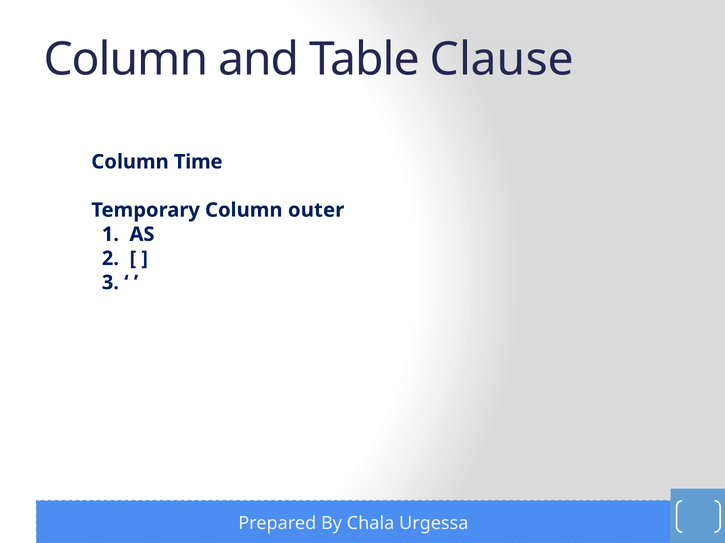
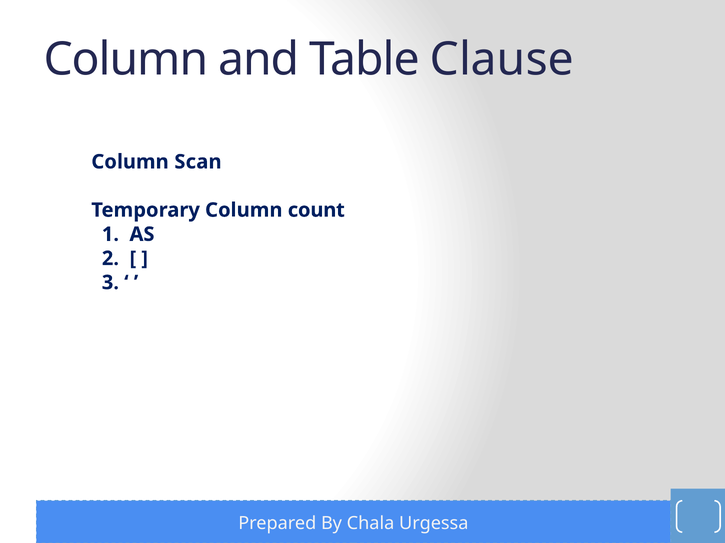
Time: Time -> Scan (198, 162)
outer: outer -> count (316, 210)
